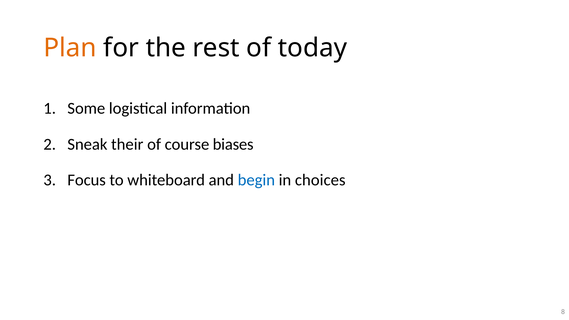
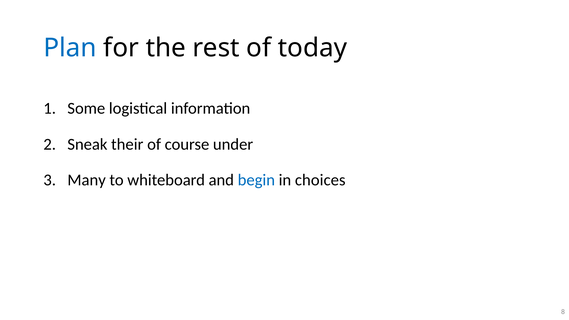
Plan colour: orange -> blue (70, 48)
biases: biases -> under (233, 144)
Focus: Focus -> Many (87, 180)
